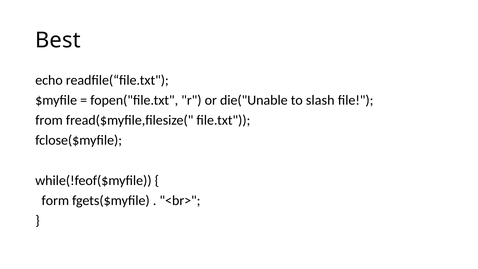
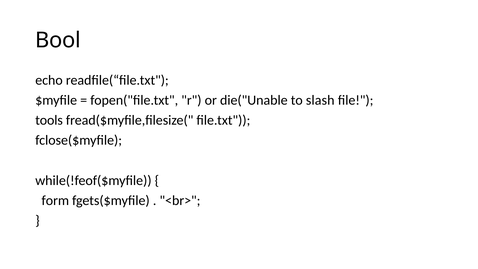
Best: Best -> Bool (58, 40)
from: from -> tools (49, 120)
